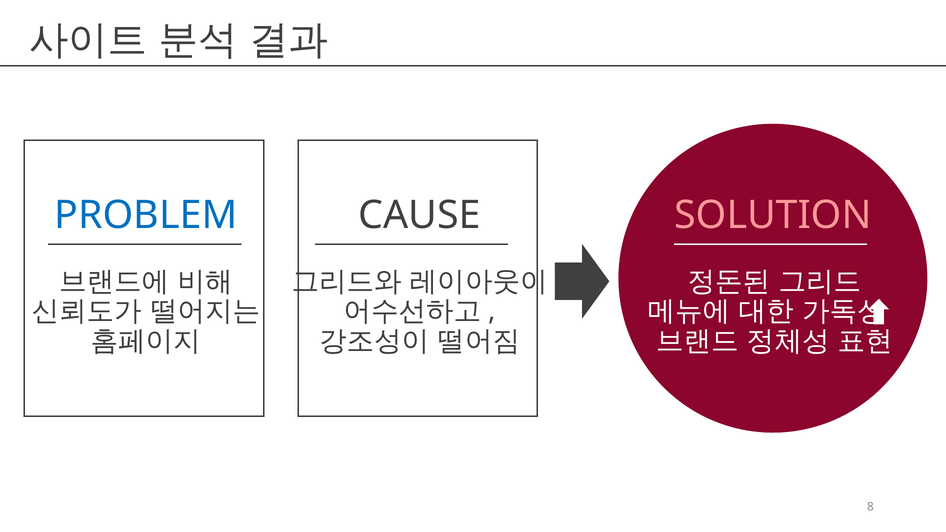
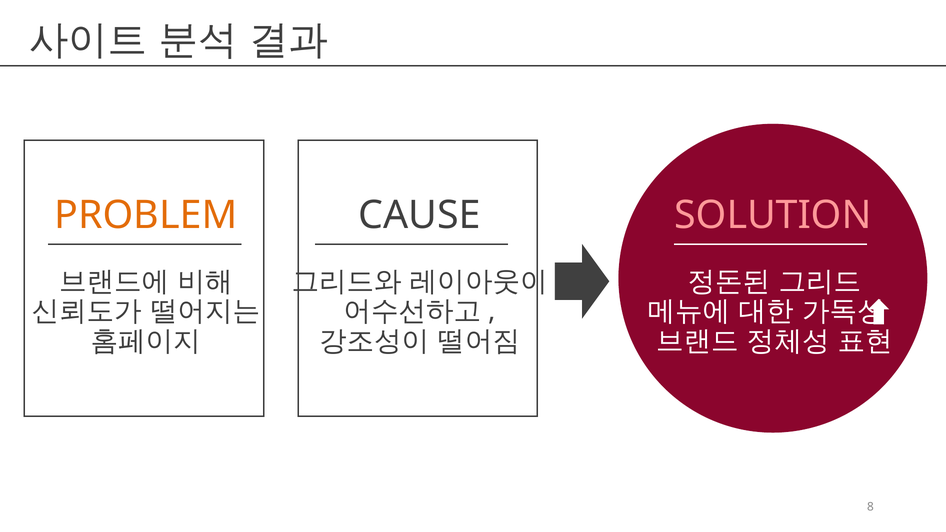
PROBLEM colour: blue -> orange (146, 215)
